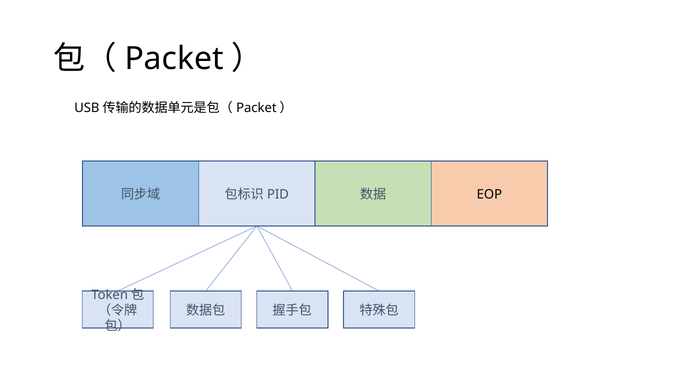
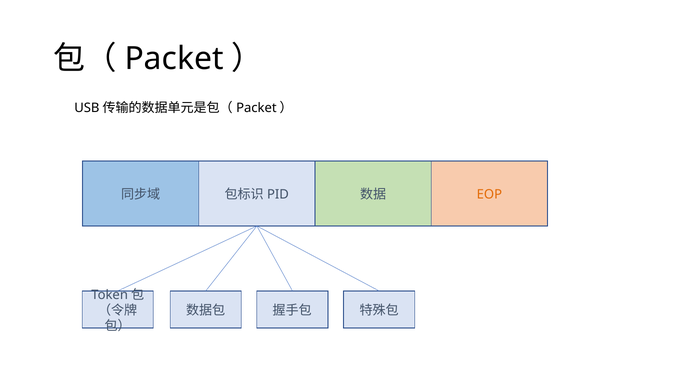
EOP colour: black -> orange (489, 194)
